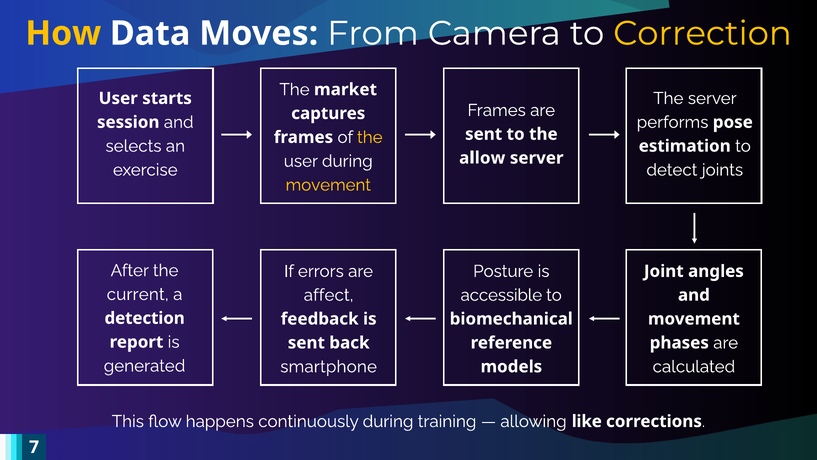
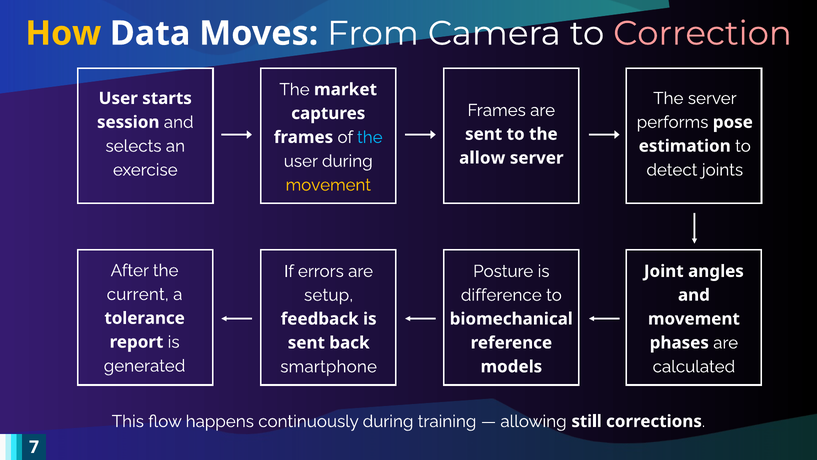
Correction colour: yellow -> pink (703, 33)
the colour: yellow -> light blue (370, 137)
affect: affect -> setup (329, 295)
accessible: accessible -> difference (501, 295)
detection: detection -> tolerance (145, 318)
like: like -> still (587, 421)
